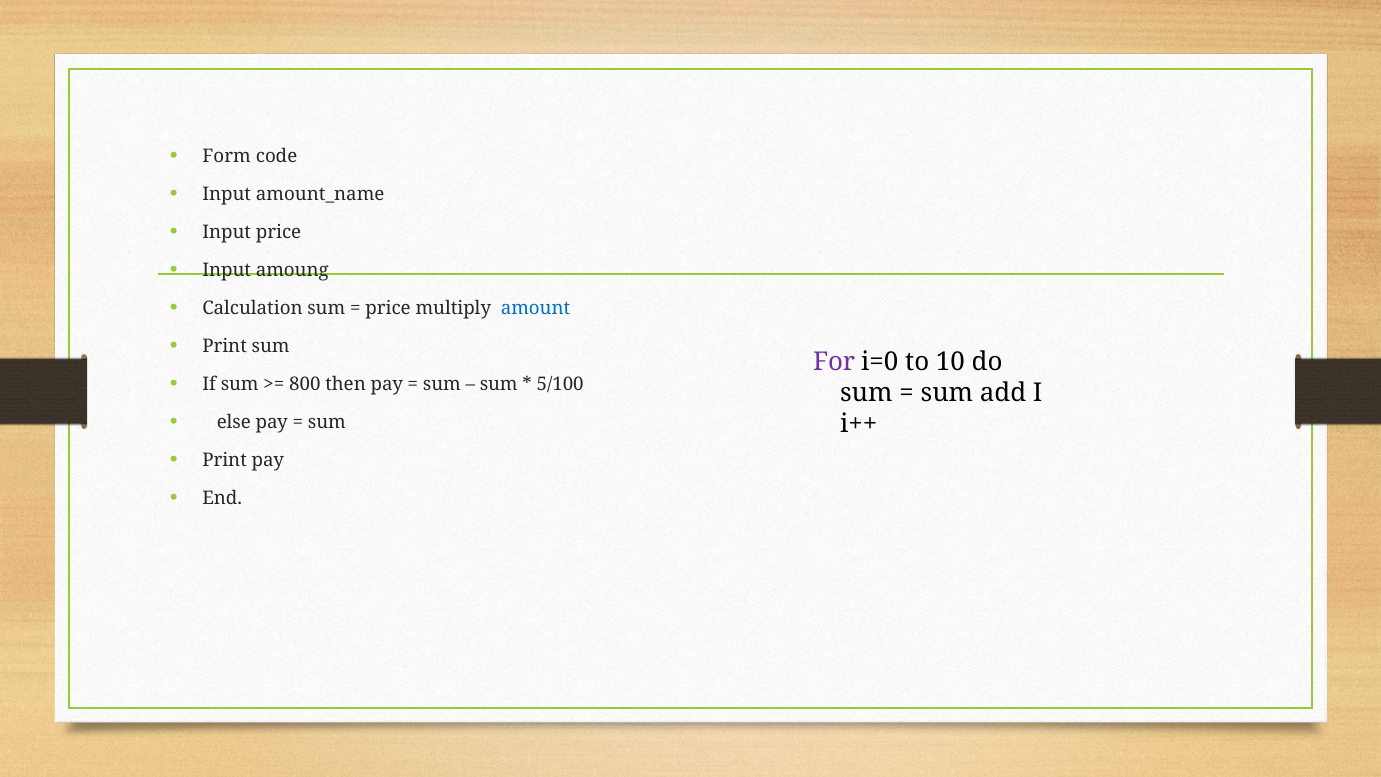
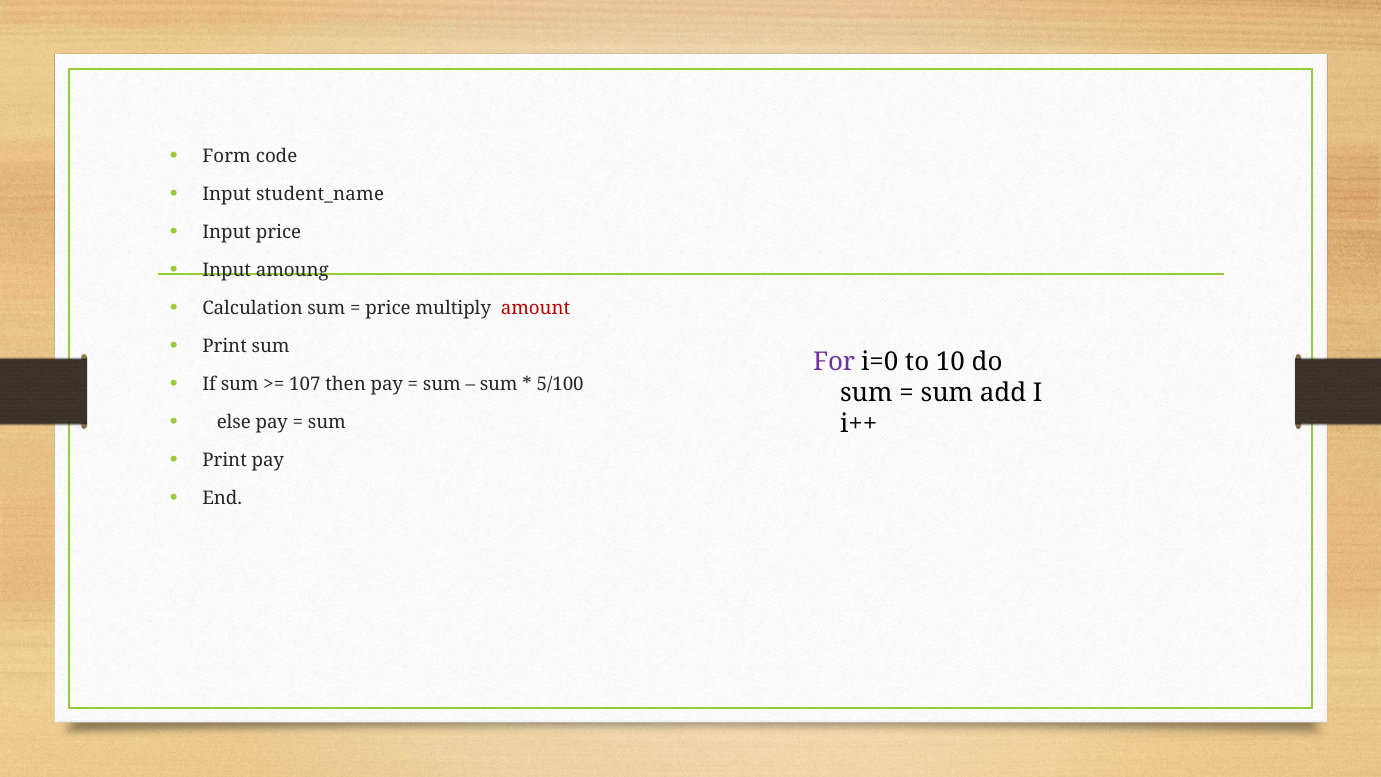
amount_name: amount_name -> student_name (320, 194)
amount colour: blue -> red (535, 308)
800: 800 -> 107 (305, 384)
